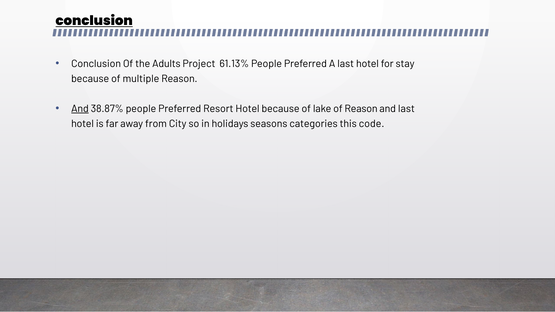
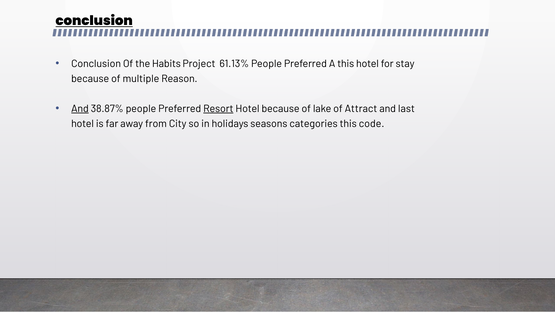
Adults: Adults -> Habits (166, 64)
A last: last -> this (346, 64)
Resort underline: none -> present (218, 109)
of Reason: Reason -> Attract (361, 109)
